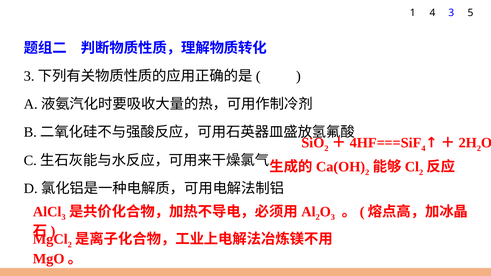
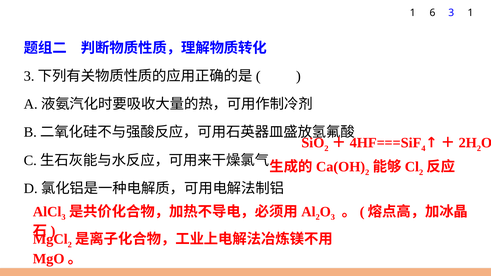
1 4: 4 -> 6 (432, 13)
3 5: 5 -> 1 (470, 13)
